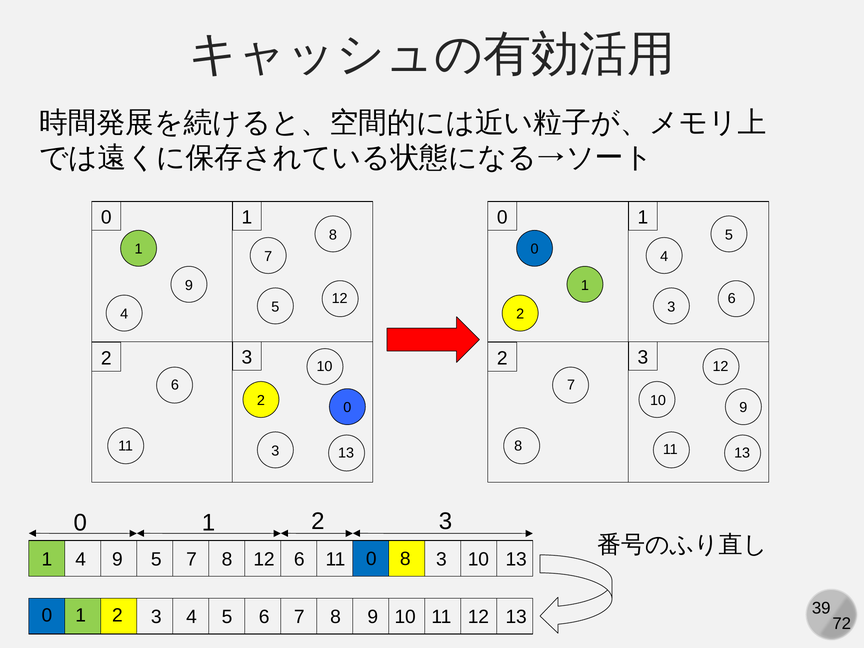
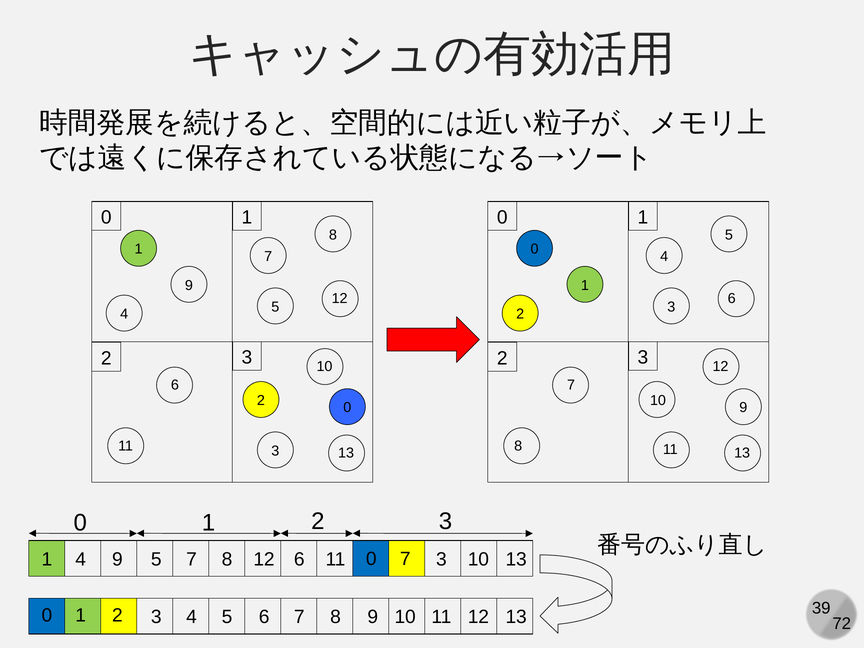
1 8: 8 -> 7 (405, 559)
